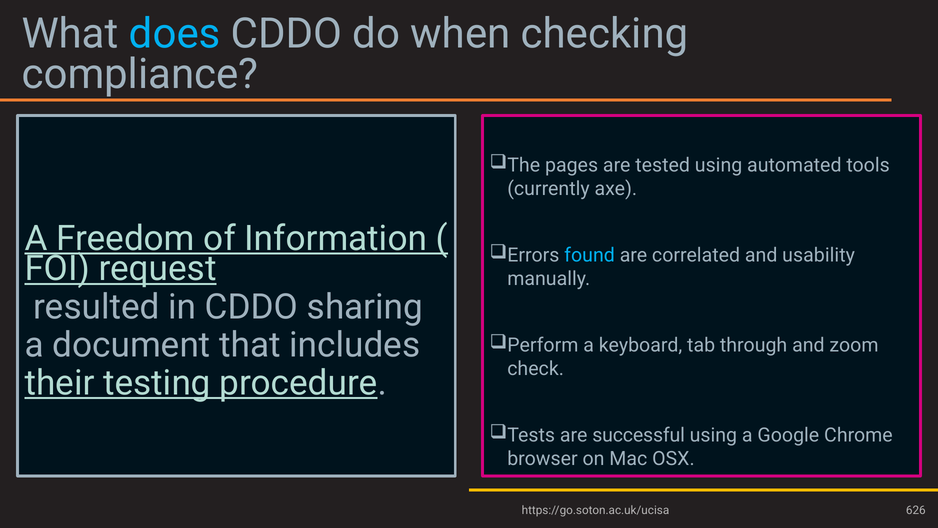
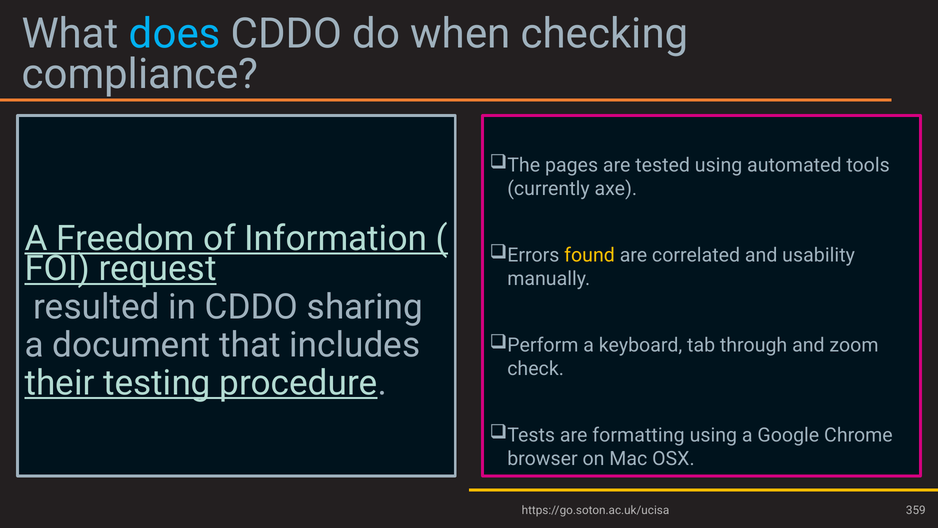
found colour: light blue -> yellow (590, 255)
successful: successful -> formatting (638, 435)
626: 626 -> 359 (916, 510)
